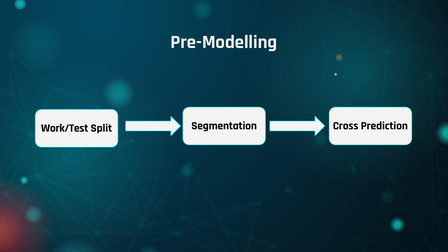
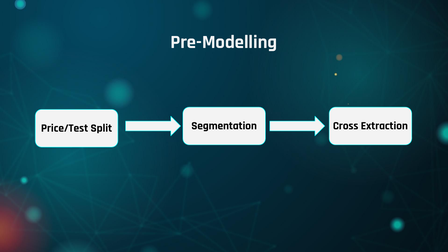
Prediction: Prediction -> Extraction (384, 126)
Work/Test: Work/Test -> Price/Test (65, 128)
